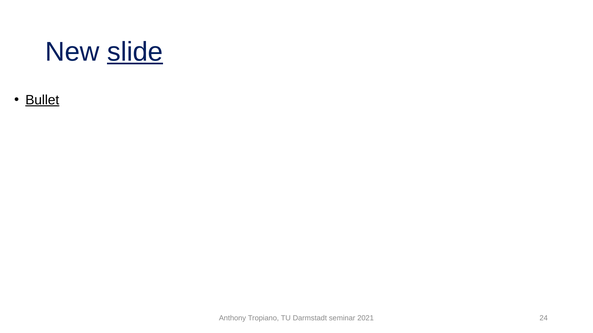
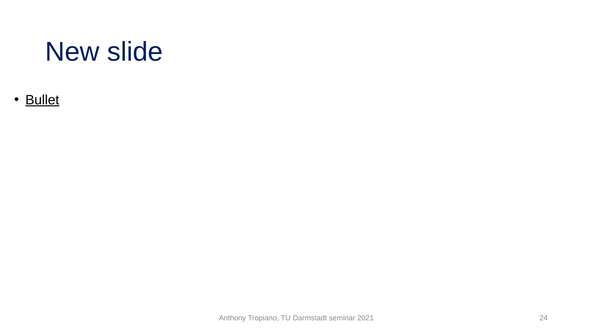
slide underline: present -> none (135, 52)
